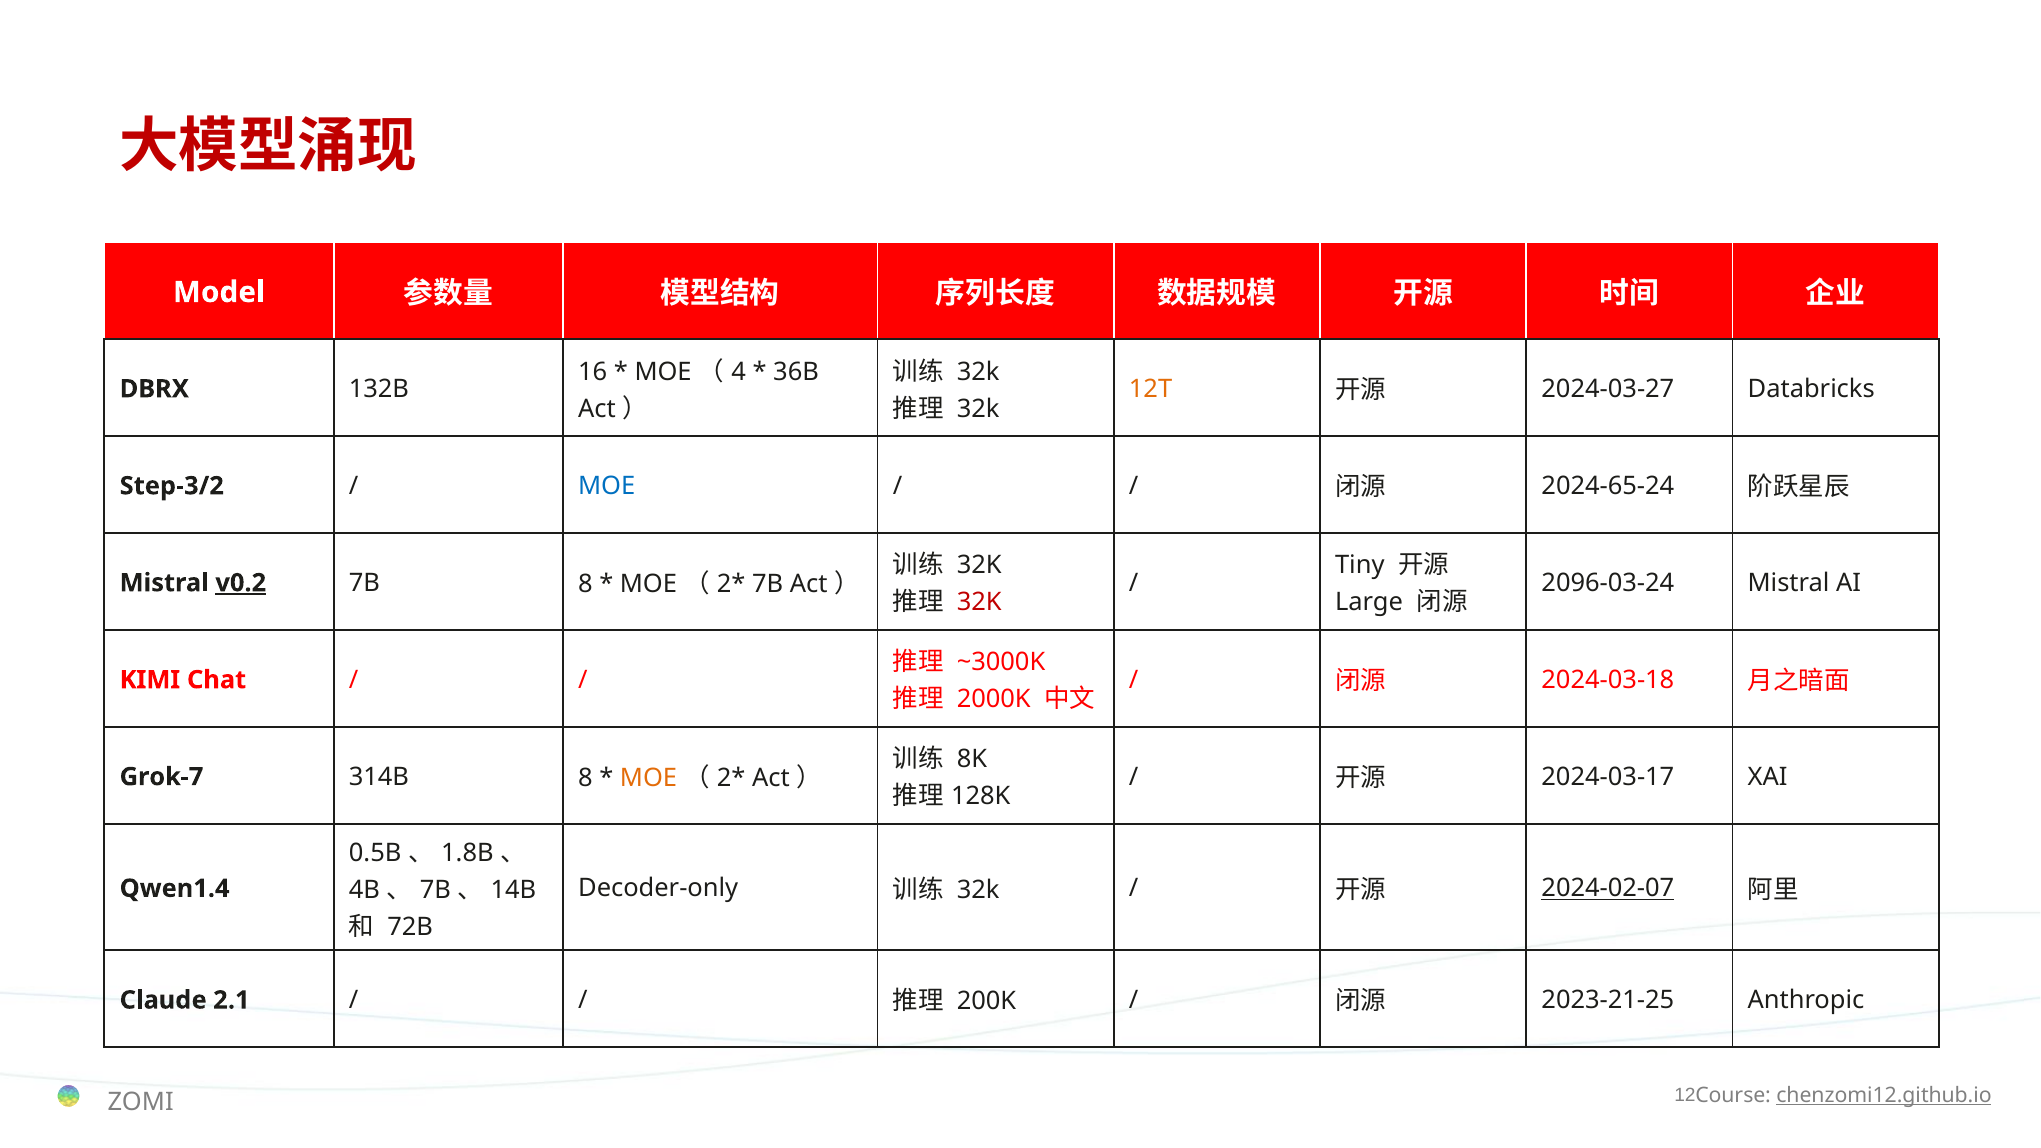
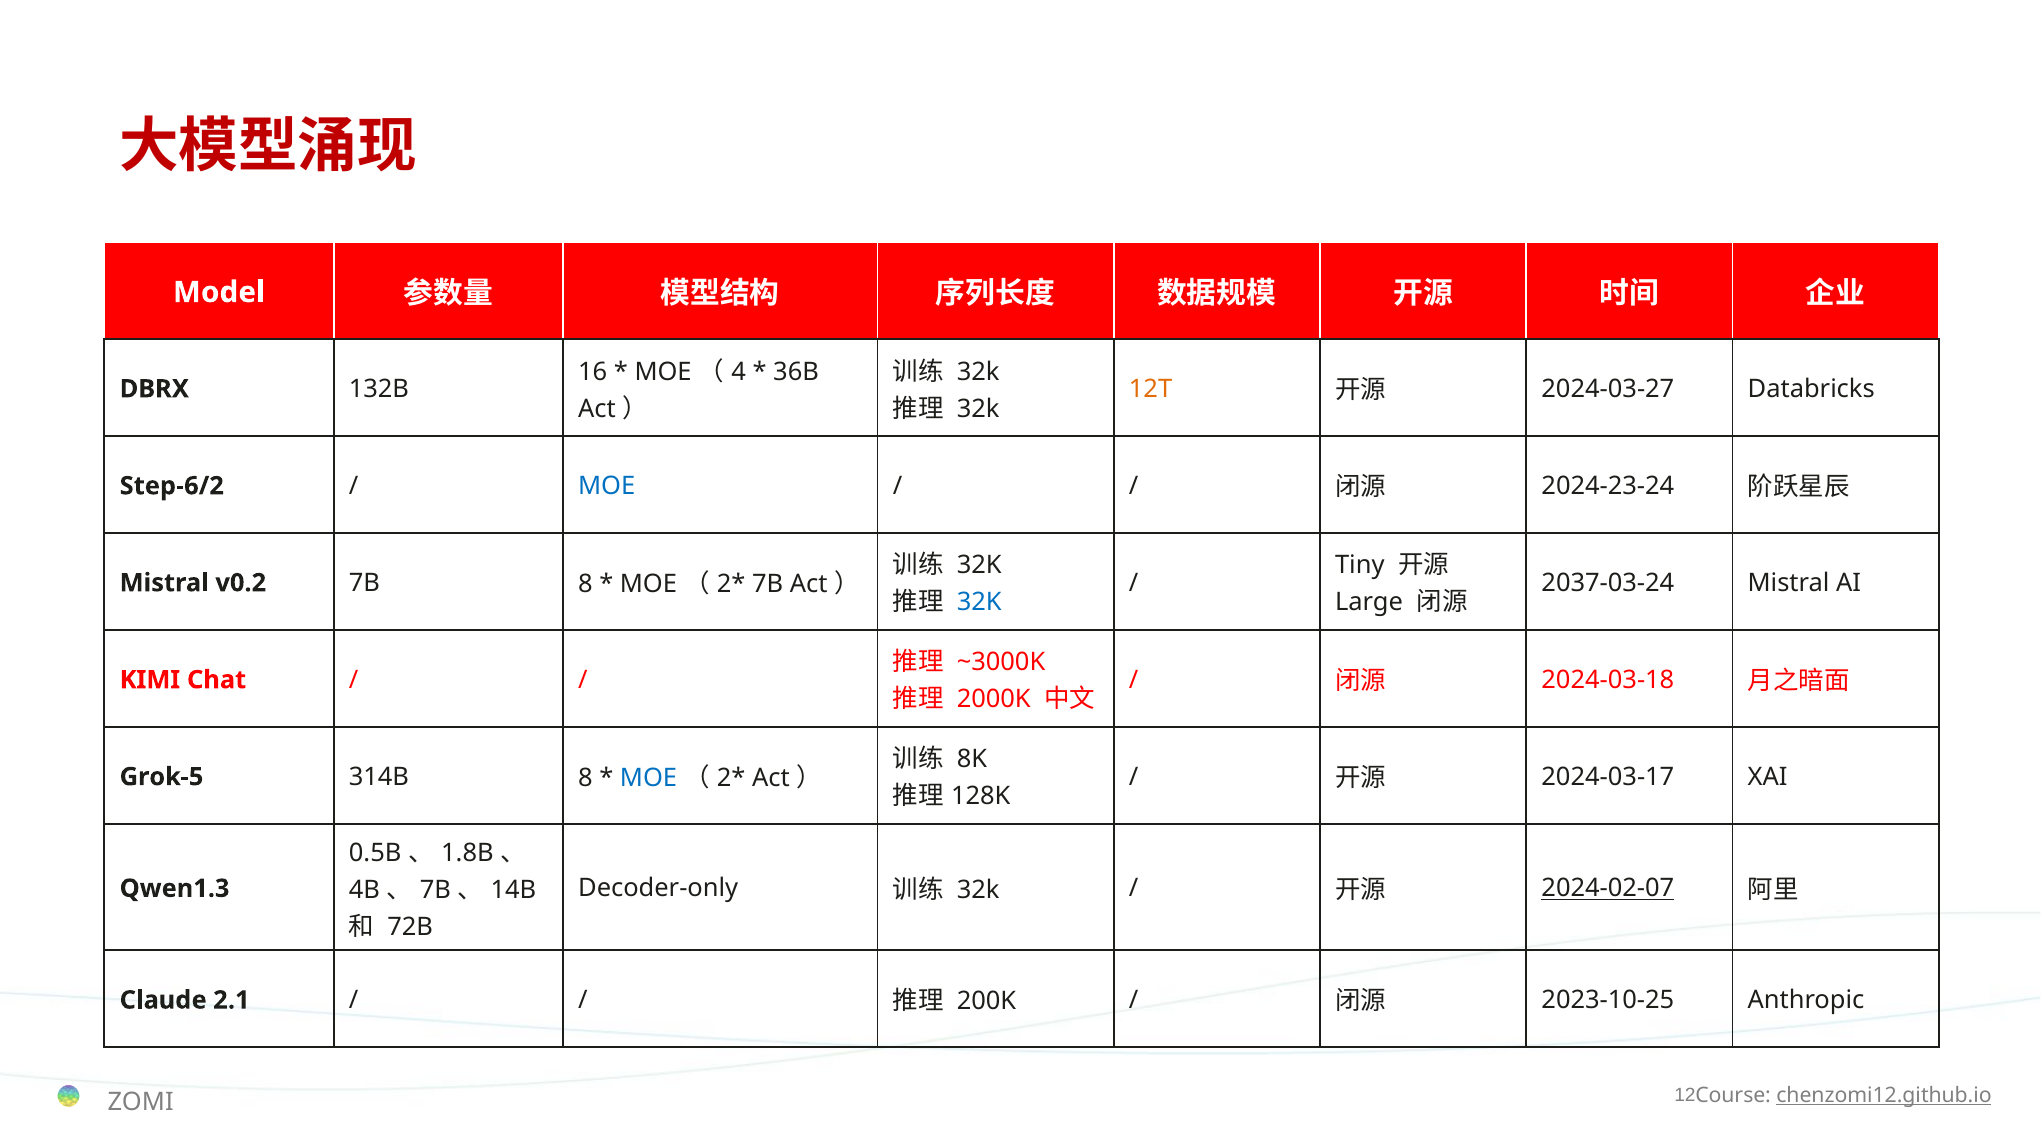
Step-3/2: Step-3/2 -> Step-6/2 (172, 486)
2024-65-24: 2024-65-24 -> 2024-23-24 (1608, 486)
2096-03-24: 2096-03-24 -> 2037-03-24 (1608, 583)
v0.2 underline: present -> none (241, 583)
32K colour: red -> blue (979, 602)
Grok-7: Grok-7 -> Grok-5 (161, 777)
MOE colour: orange -> blue (649, 778)
Qwen1.4: Qwen1.4 -> Qwen1.3 (175, 888)
2023-21-25: 2023-21-25 -> 2023-10-25 (1608, 1000)
